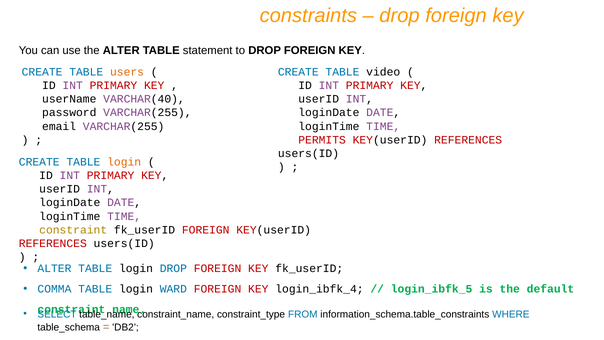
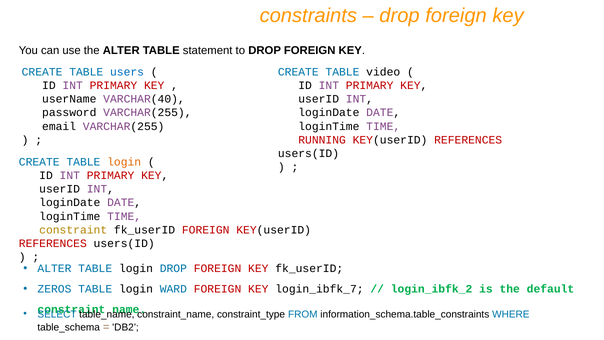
users colour: orange -> blue (127, 72)
PERMITS: PERMITS -> RUNNING (322, 140)
COMMA: COMMA -> ZEROS (54, 289)
login_ibfk_4: login_ibfk_4 -> login_ibfk_7 (319, 289)
login_ibfk_5: login_ibfk_5 -> login_ibfk_2 (432, 289)
